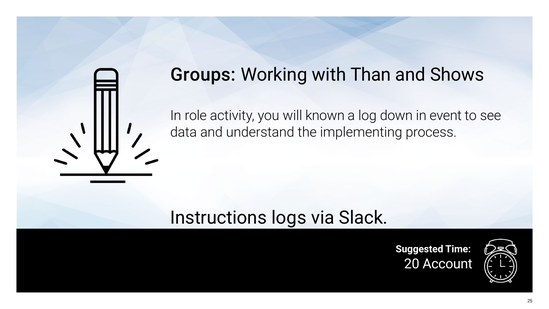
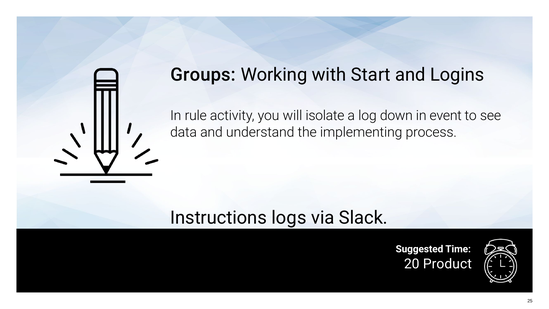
Than: Than -> Start (371, 75)
Shows: Shows -> Logins (457, 75)
role: role -> rule (196, 116)
known: known -> isolate (325, 116)
Account: Account -> Product (447, 264)
